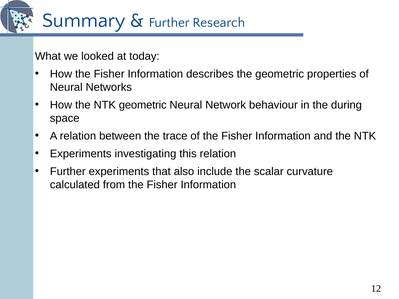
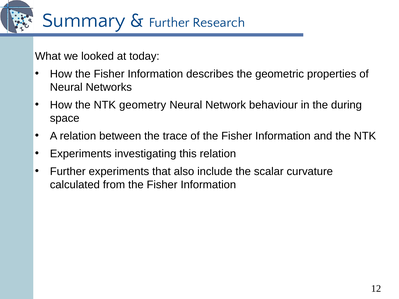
NTK geometric: geometric -> geometry (143, 105)
